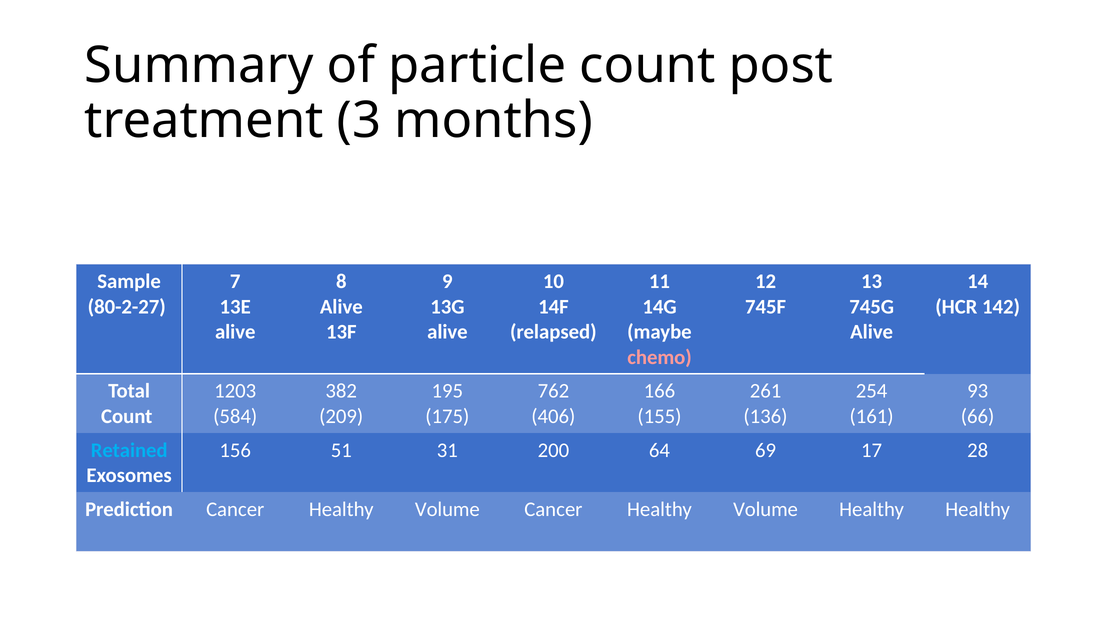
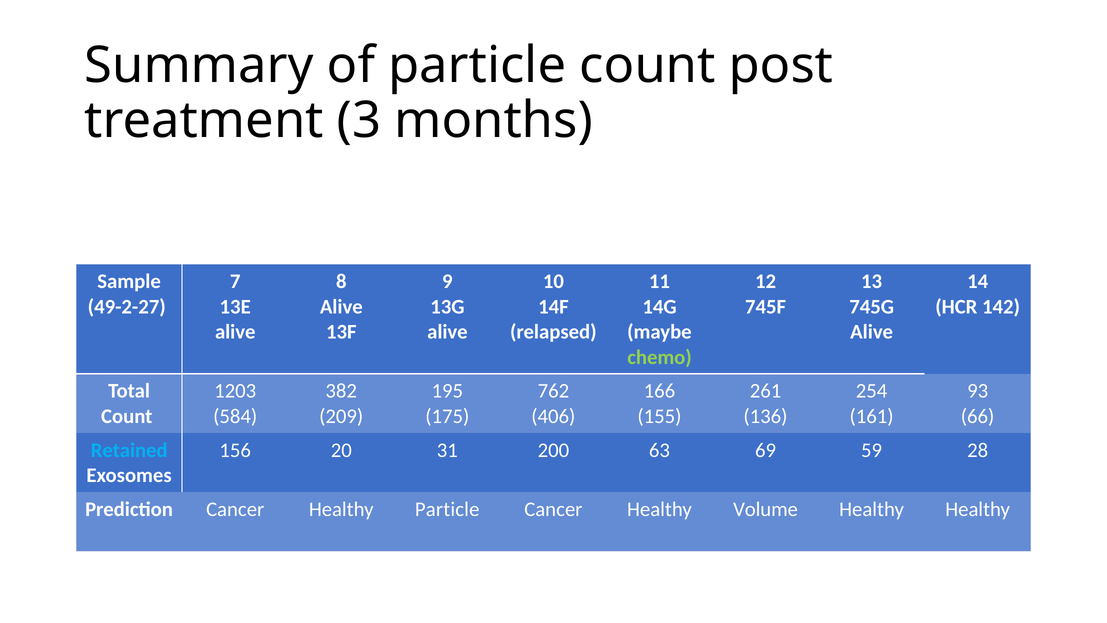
80-2-27: 80-2-27 -> 49-2-27 (127, 307)
chemo colour: pink -> light green (660, 357)
51: 51 -> 20 (341, 450)
64: 64 -> 63 (659, 450)
17: 17 -> 59 (872, 450)
Prediction Cancer Healthy Volume: Volume -> Particle (447, 509)
